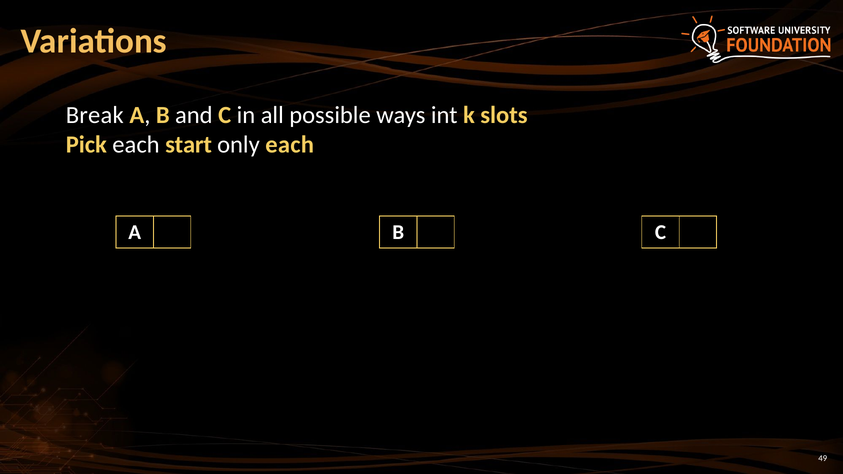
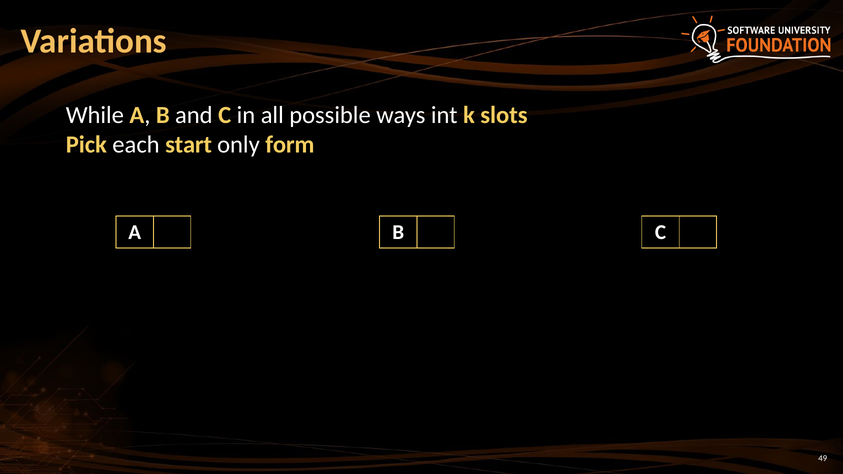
Break: Break -> While (95, 115)
only each: each -> form (290, 145)
